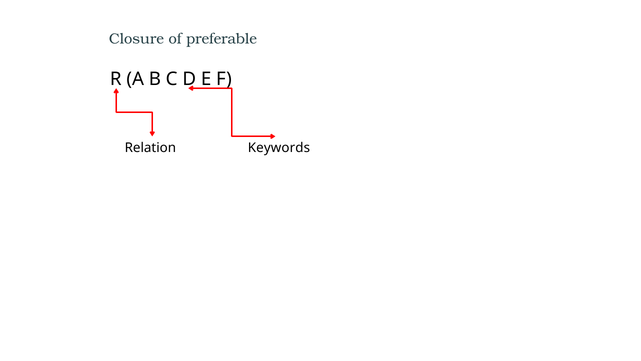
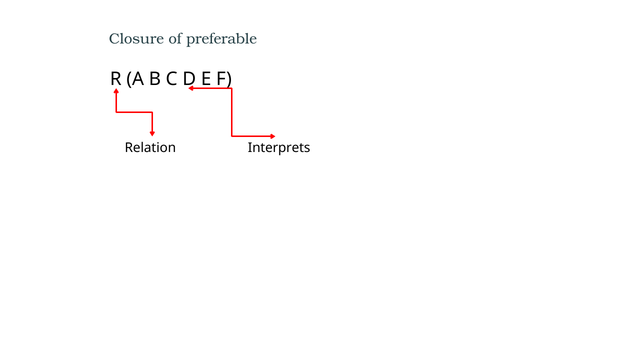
Keywords: Keywords -> Interprets (279, 148)
